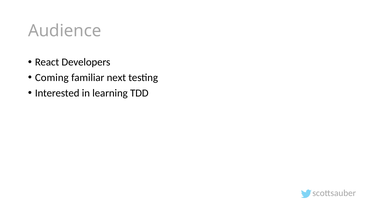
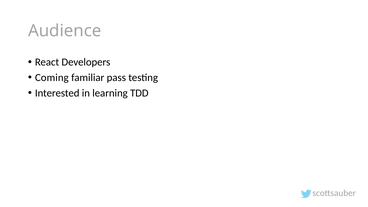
next: next -> pass (116, 78)
